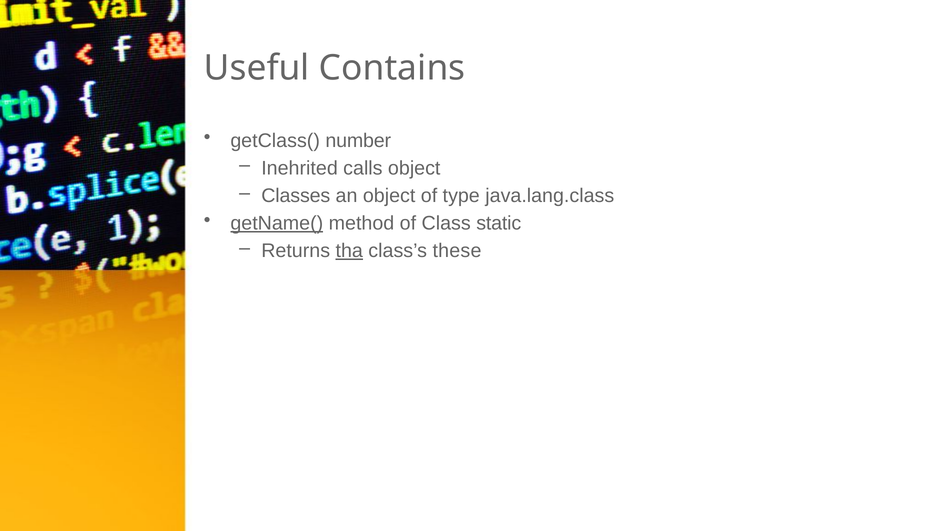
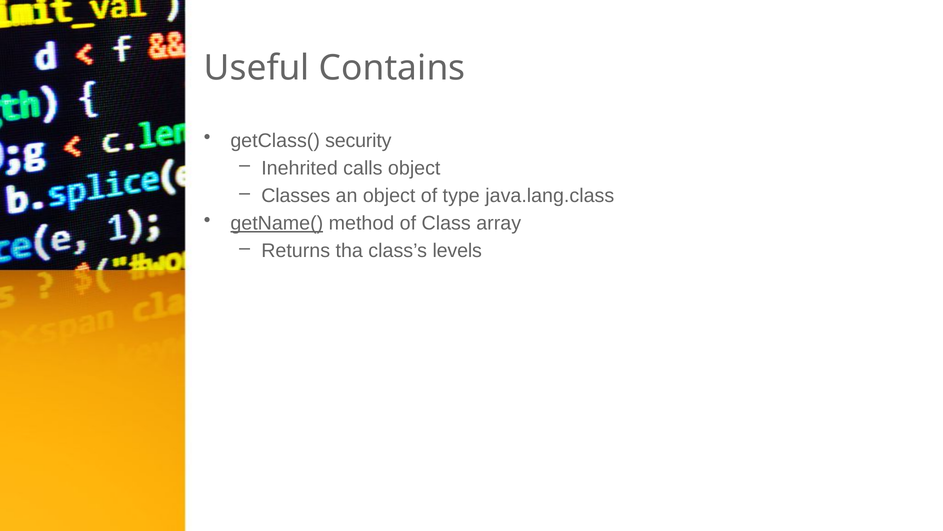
number: number -> security (358, 140)
static: static -> array (499, 223)
tha underline: present -> none (349, 251)
these: these -> levels (457, 251)
